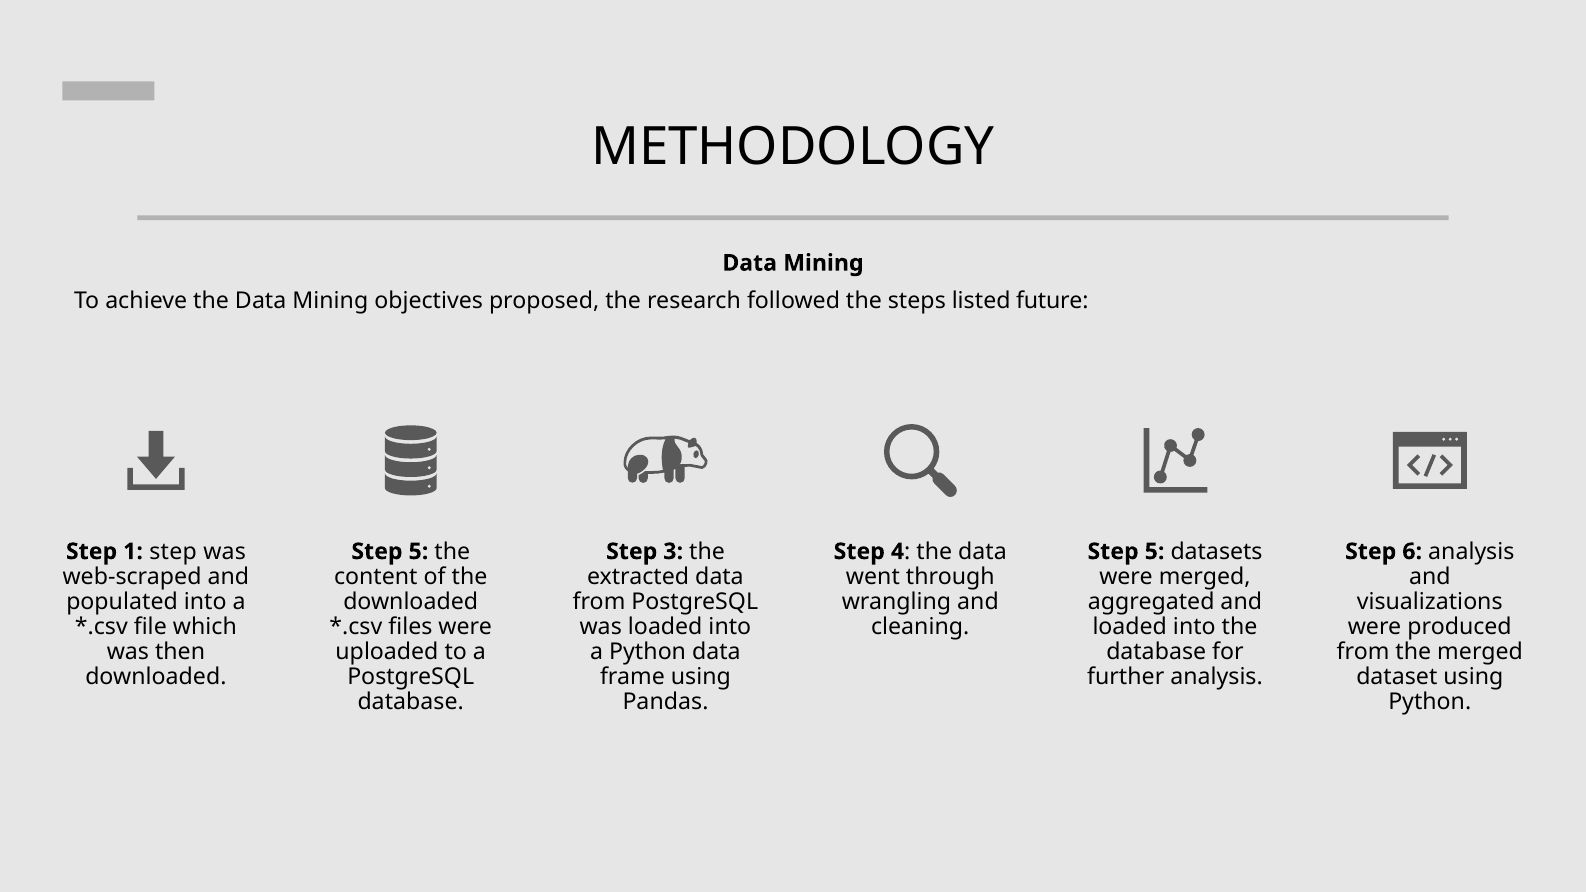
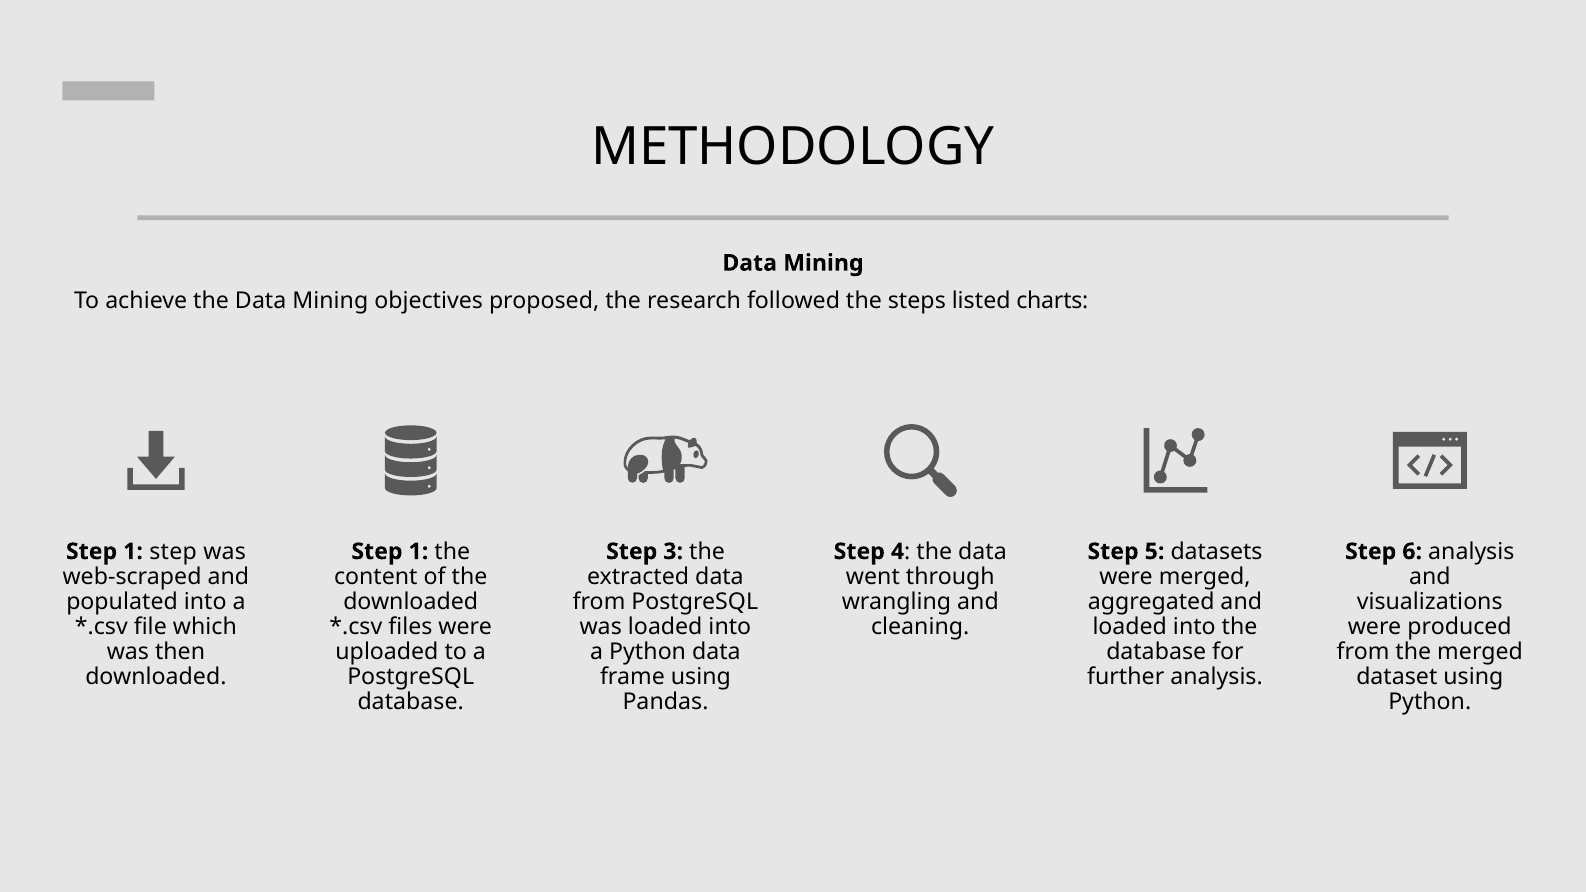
future: future -> charts (1052, 301)
5: 5 -> 1 (418, 552)
